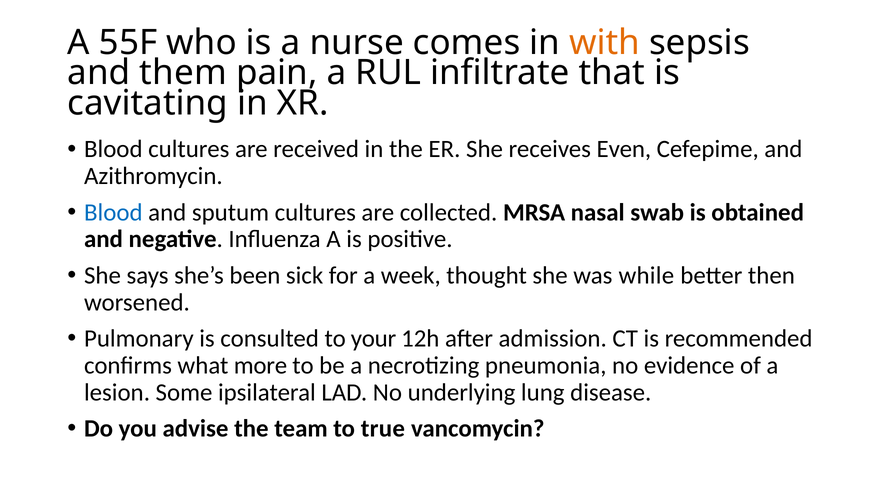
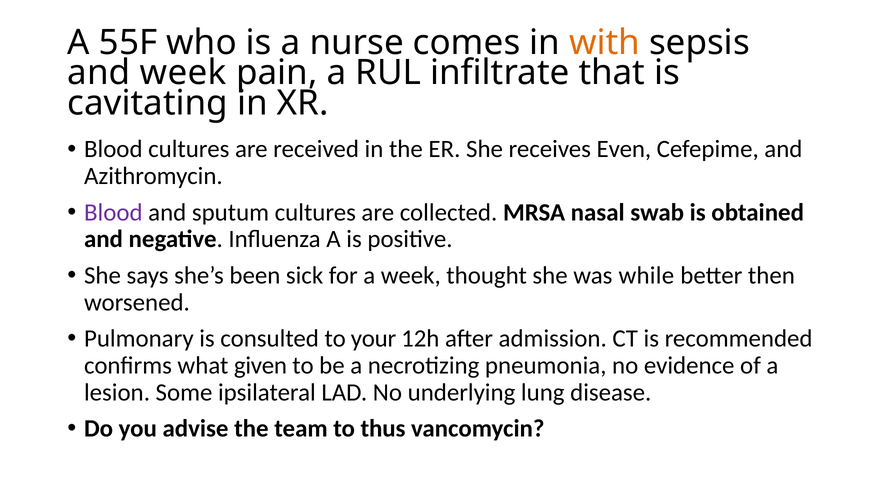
and them: them -> week (183, 73)
Blood colour: blue -> purple (113, 212)
more: more -> given (261, 365)
true: true -> thus (383, 428)
